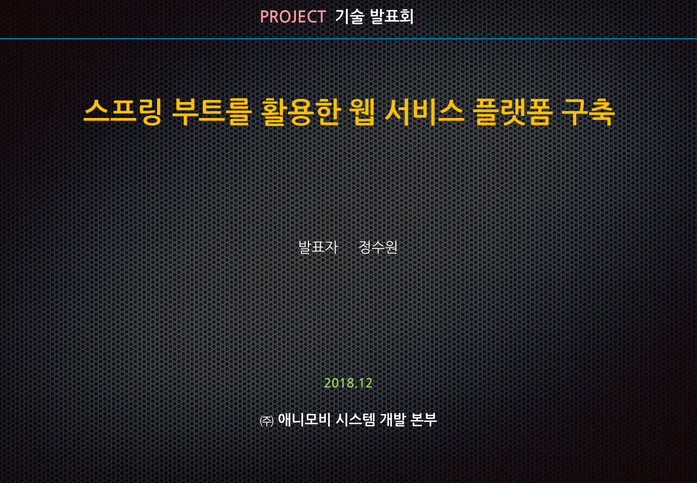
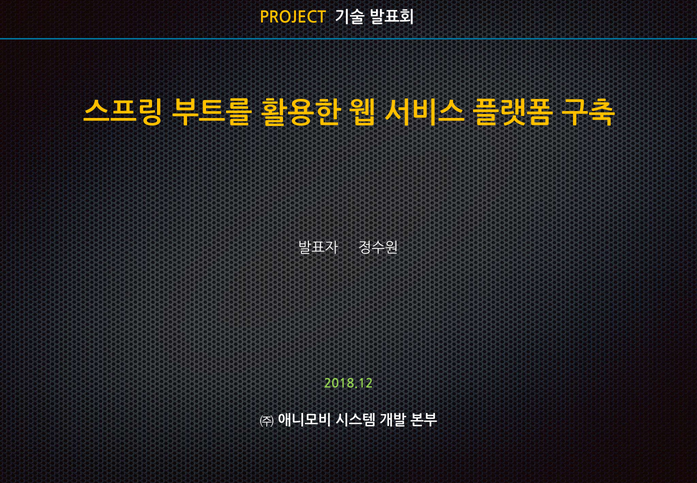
PROJECT colour: pink -> yellow (293, 17)
